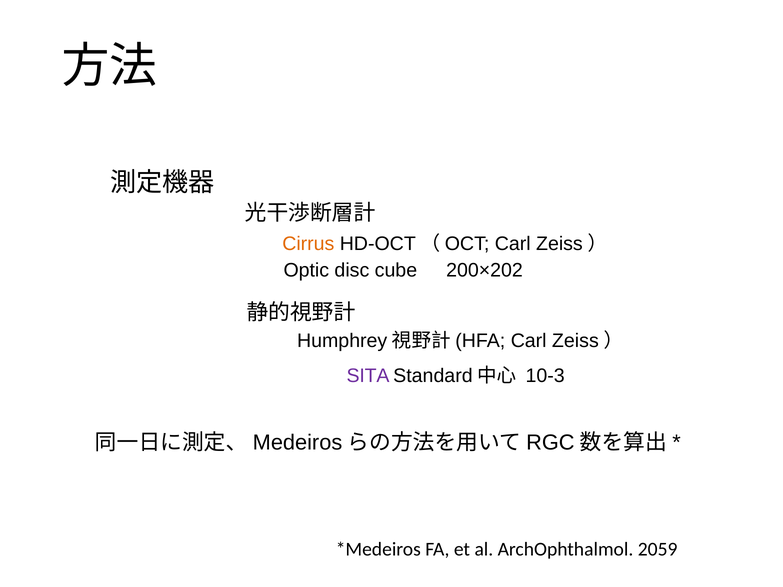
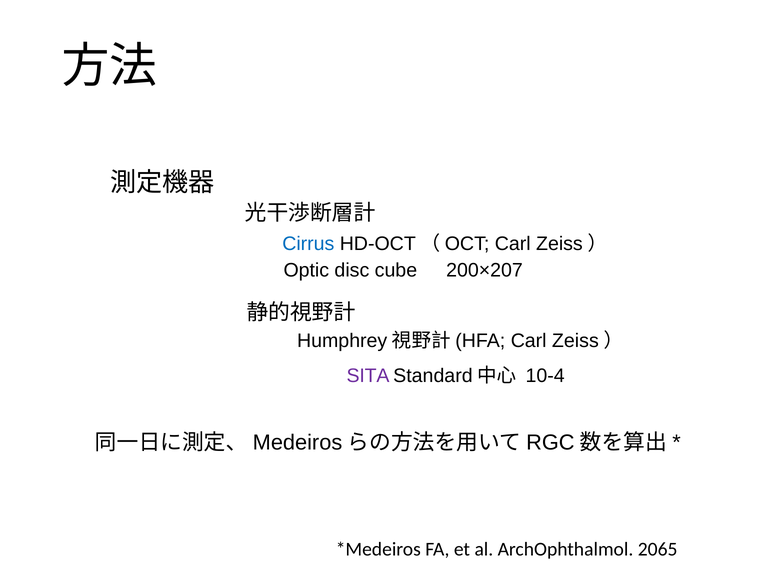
Cirrus colour: orange -> blue (308, 244)
200×202: 200×202 -> 200×207 (485, 270)
10-3: 10-3 -> 10-4 (545, 376)
2059: 2059 -> 2065 (658, 549)
